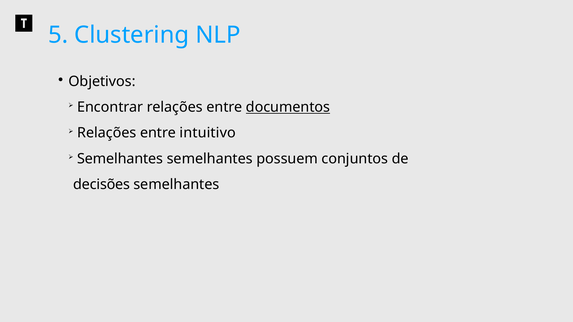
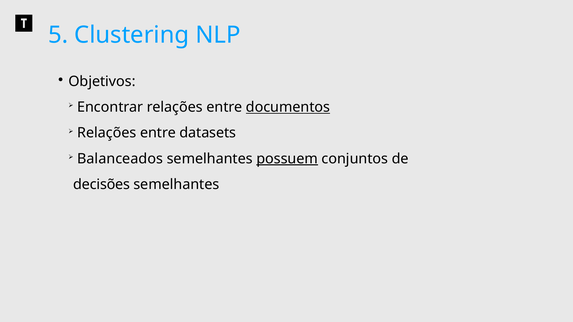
intuitivo: intuitivo -> datasets (208, 133)
Semelhantes: Semelhantes -> Balanceados (120, 159)
possuem underline: none -> present (287, 159)
